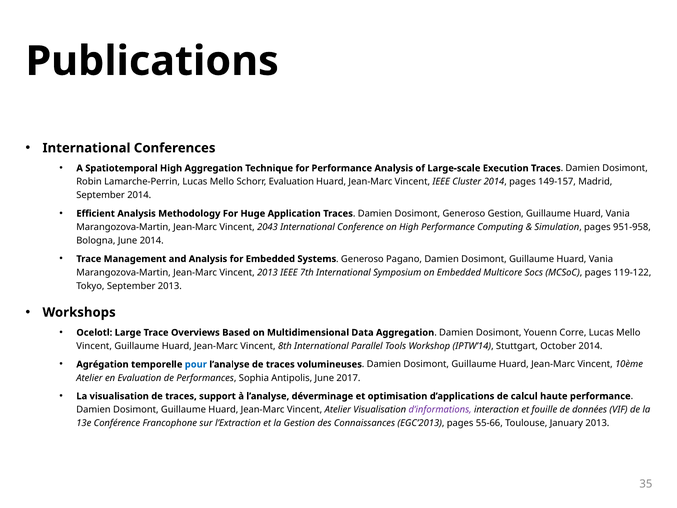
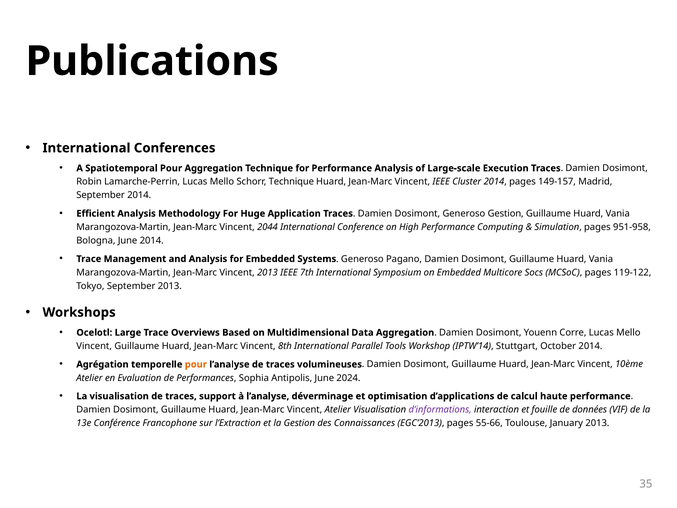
Spatiotemporal High: High -> Pour (171, 168)
Schorr Evaluation: Evaluation -> Technique (291, 182)
2043: 2043 -> 2044 (267, 227)
pour colour: blue -> orange (196, 364)
2017: 2017 -> 2024 (348, 378)
